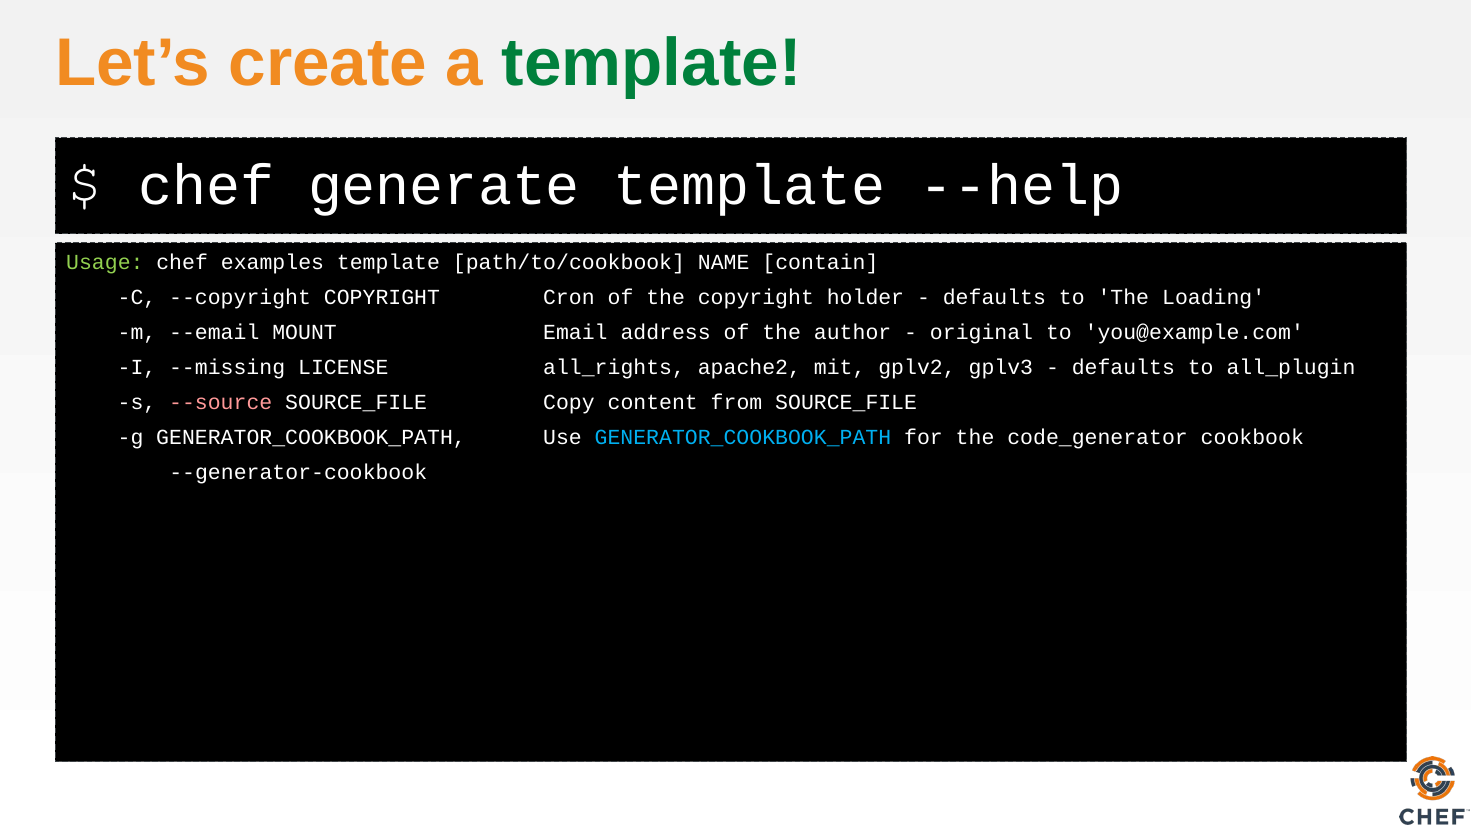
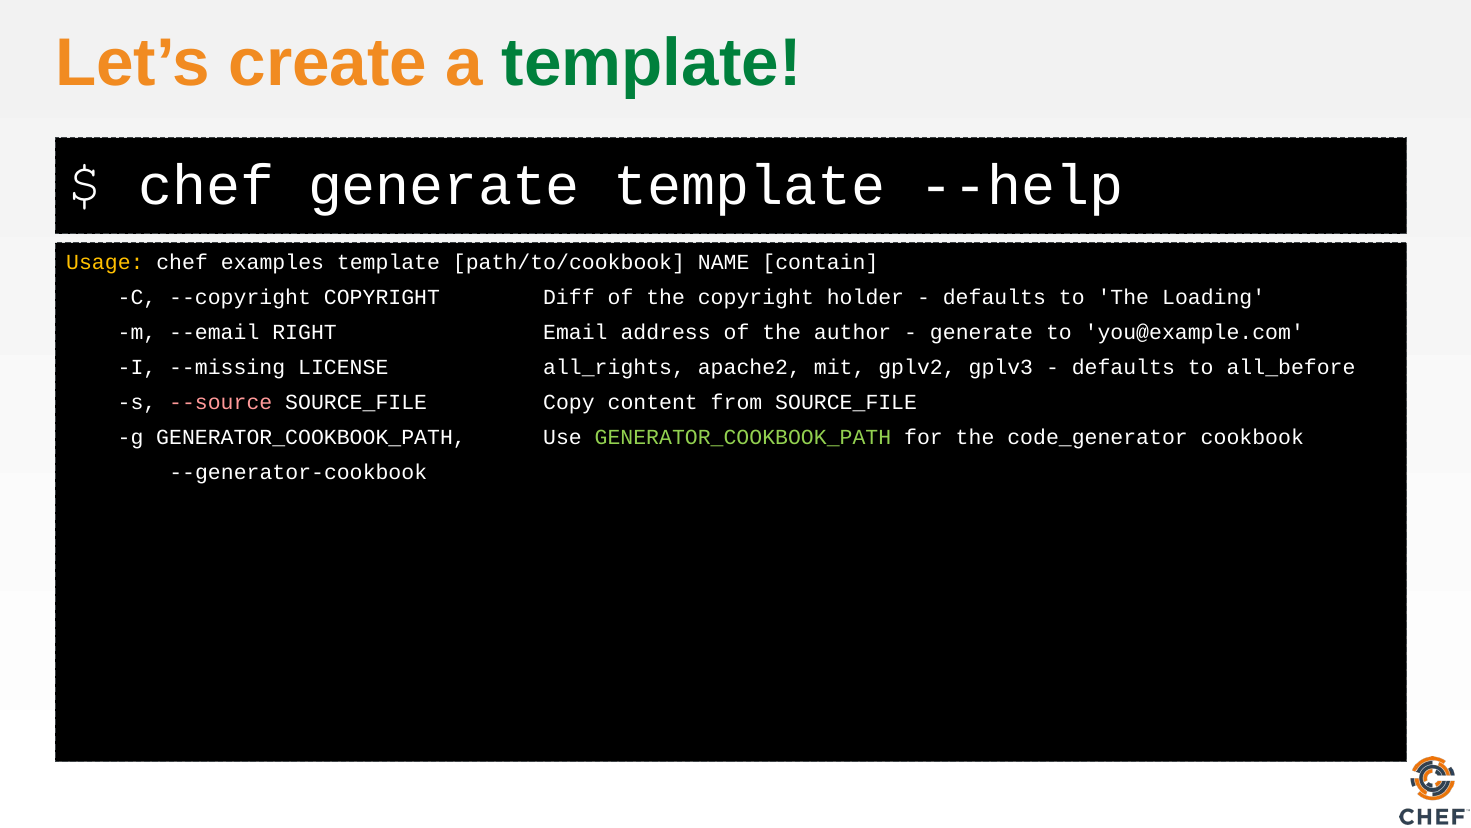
Usage colour: light green -> yellow (105, 263)
Cron: Cron -> Diff (569, 298)
MOUNT: MOUNT -> RIGHT (305, 333)
original: original -> generate (982, 333)
all_plugin: all_plugin -> all_before (1291, 367)
GENERATOR_COOKBOOK_PATH colour: light blue -> light green (743, 437)
